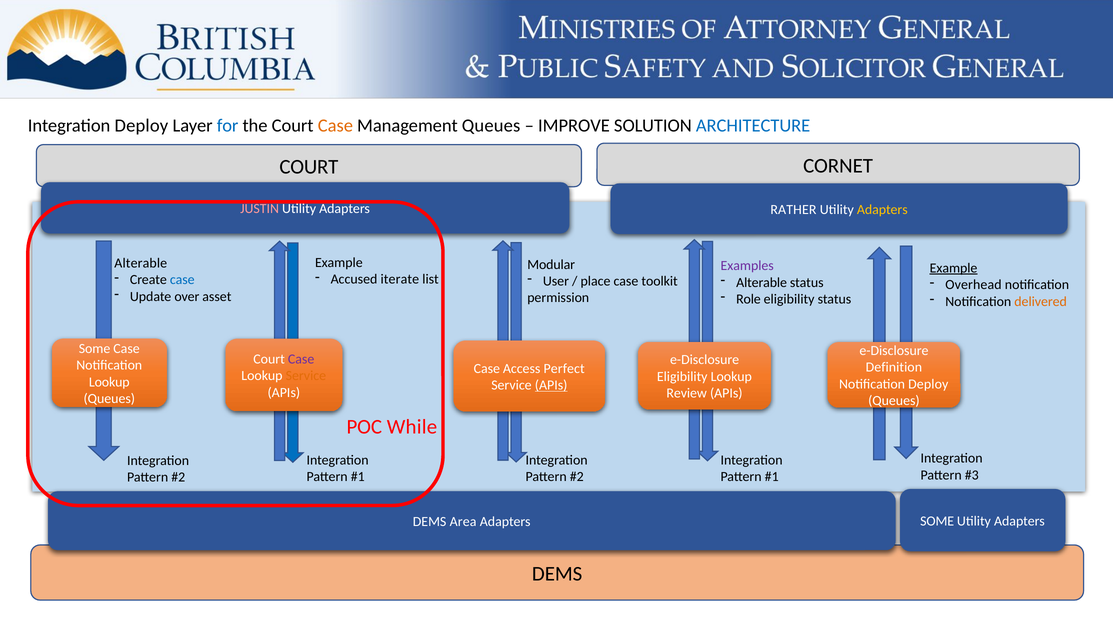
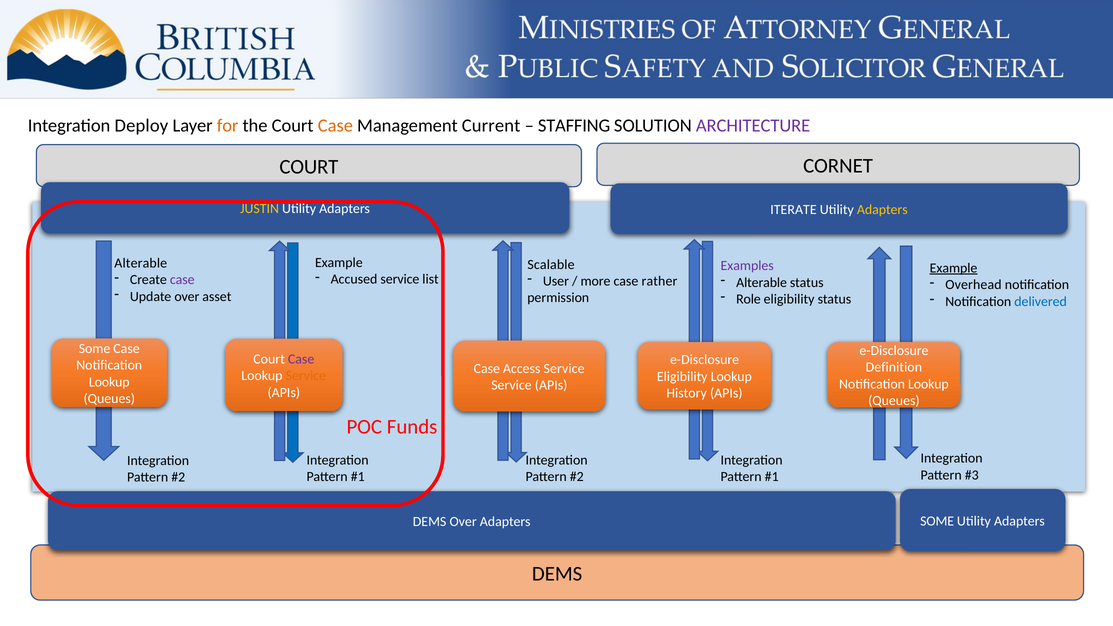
for colour: blue -> orange (228, 126)
Management Queues: Queues -> Current (491, 126)
IMPROVE: IMPROVE -> STAFFING (574, 126)
ARCHITECTURE colour: blue -> purple (753, 126)
JUSTIN colour: pink -> yellow (260, 209)
RATHER: RATHER -> ITERATE (793, 210)
Modular: Modular -> Scalable (551, 264)
Accused iterate: iterate -> service (400, 279)
case colour: blue -> purple (182, 280)
place: place -> more (596, 281)
toolkit: toolkit -> rather (659, 281)
delivered colour: orange -> blue (1041, 302)
Access Perfect: Perfect -> Service (564, 369)
Deploy: Deploy -> Lookup (928, 384)
APIs underline: present -> none (551, 385)
Review: Review -> History (687, 393)
While: While -> Funds (412, 427)
DEMS Area: Area -> Over (463, 522)
